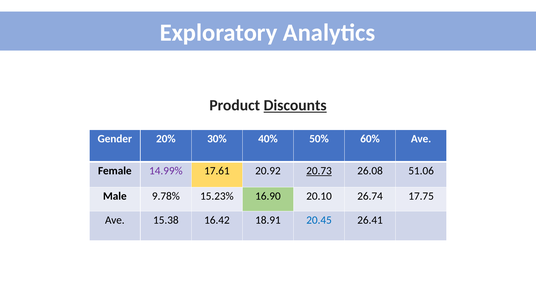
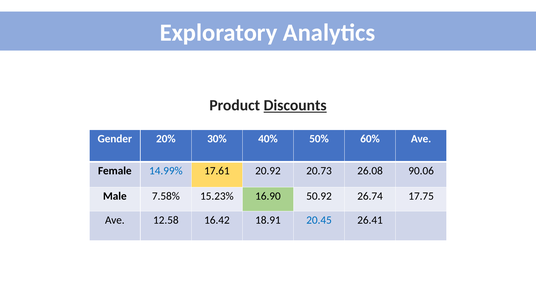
14.99% colour: purple -> blue (166, 170)
20.73 underline: present -> none (319, 170)
51.06: 51.06 -> 90.06 (421, 170)
9.78%: 9.78% -> 7.58% (166, 196)
20.10: 20.10 -> 50.92 (319, 196)
15.38: 15.38 -> 12.58 (166, 220)
